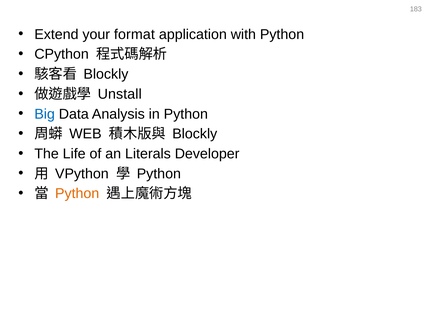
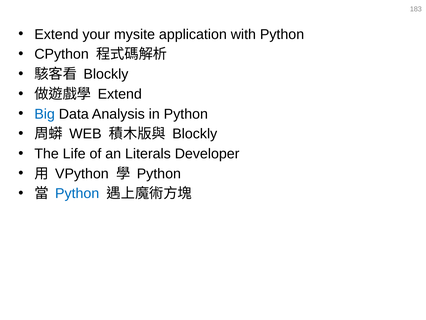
format: format -> mysite (134, 34)
Unstall: Unstall -> Extend (120, 94)
Python colour: orange -> blue (77, 193)
